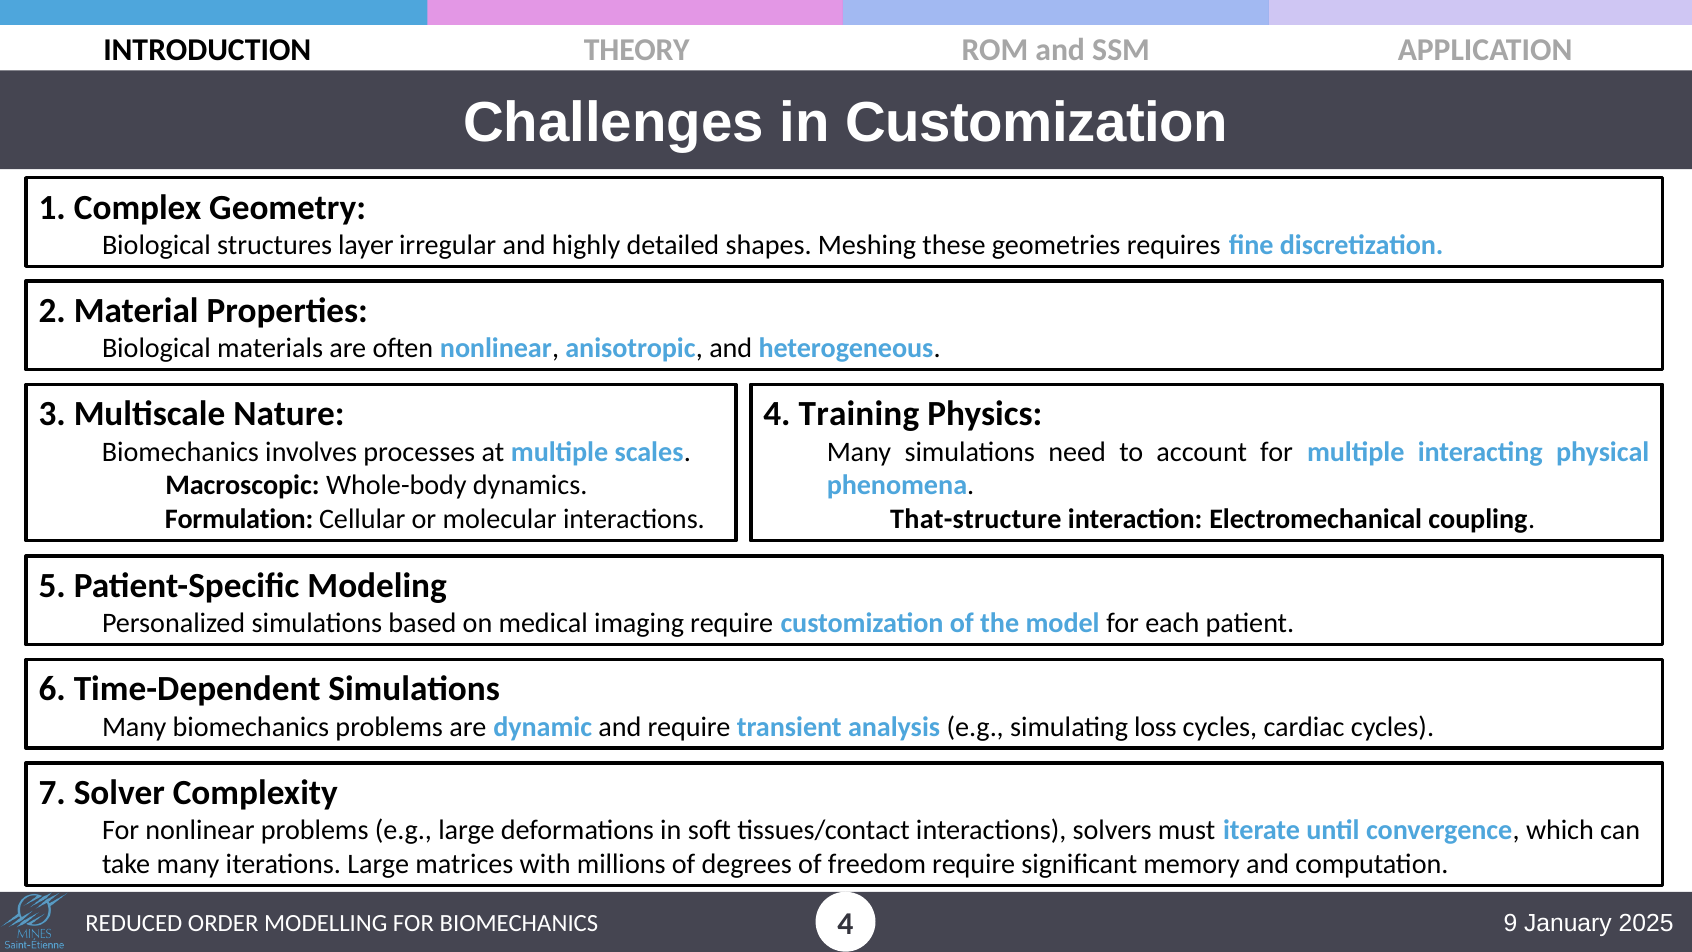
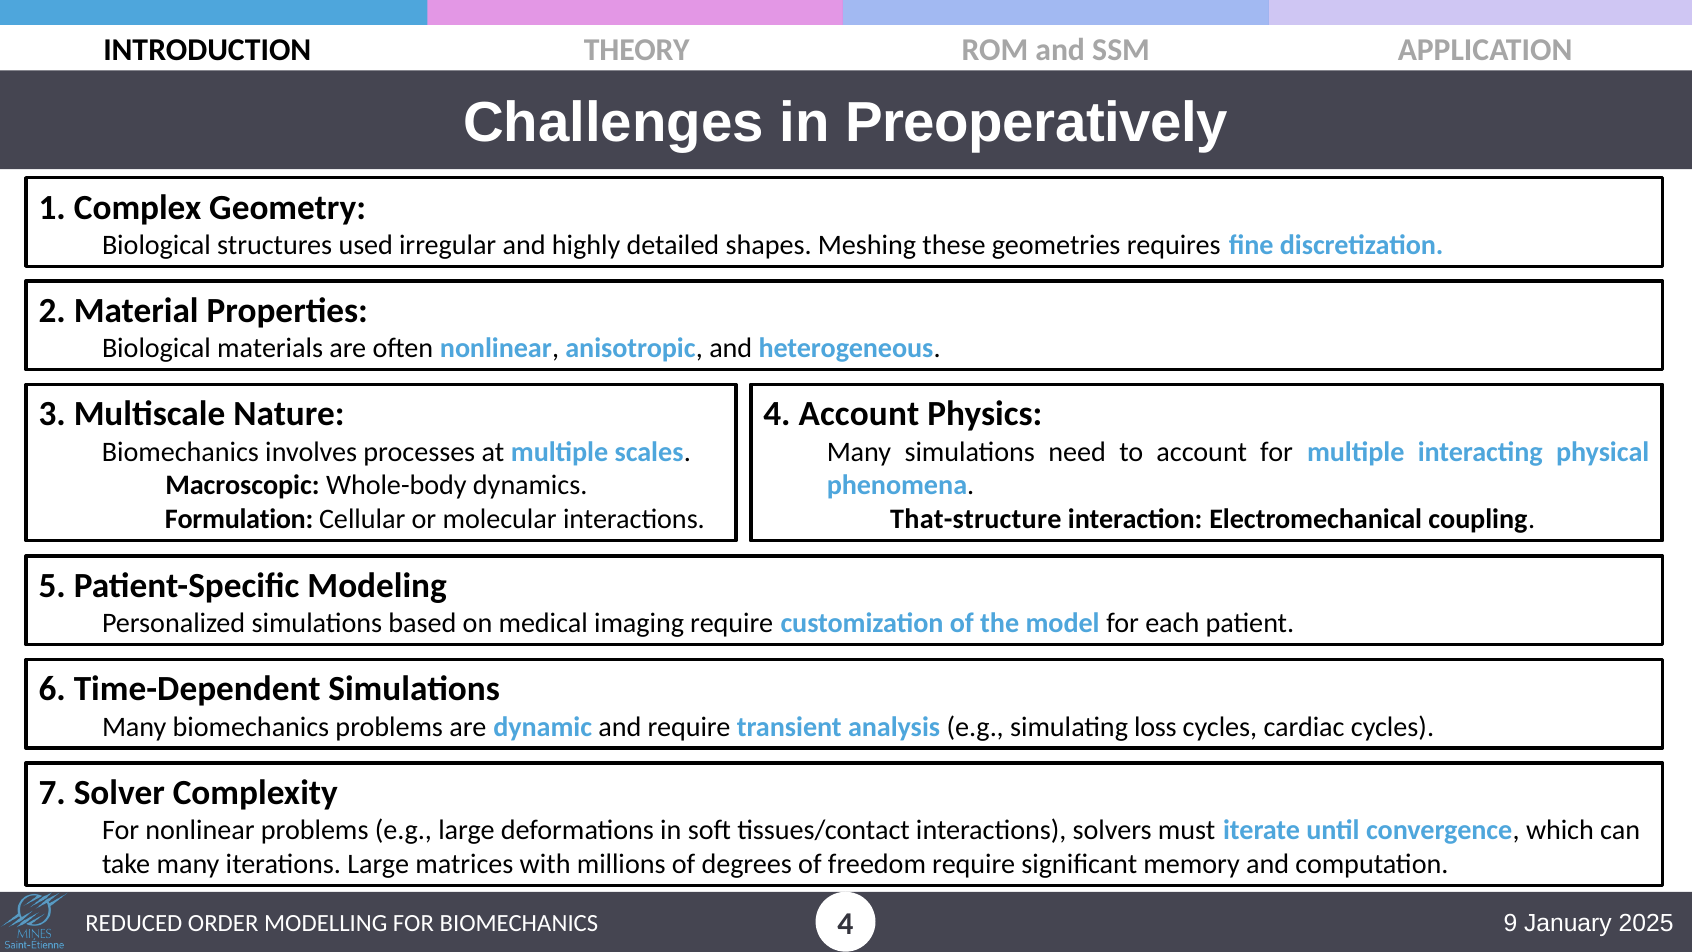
in Customization: Customization -> Preoperatively (1037, 122)
layer: layer -> used (366, 245)
4 Training: Training -> Account (859, 414)
